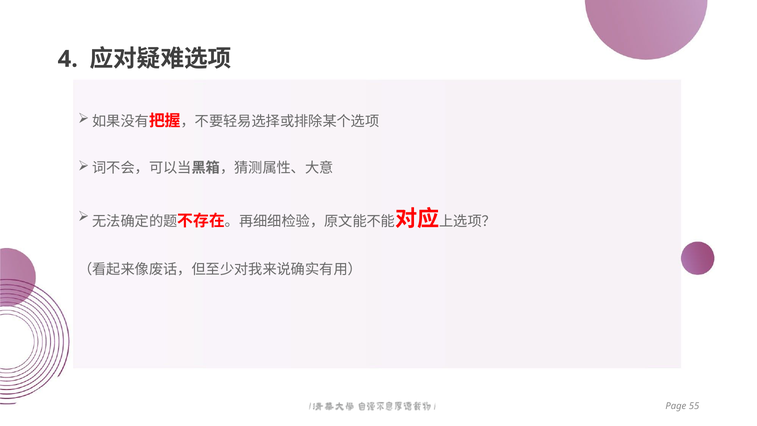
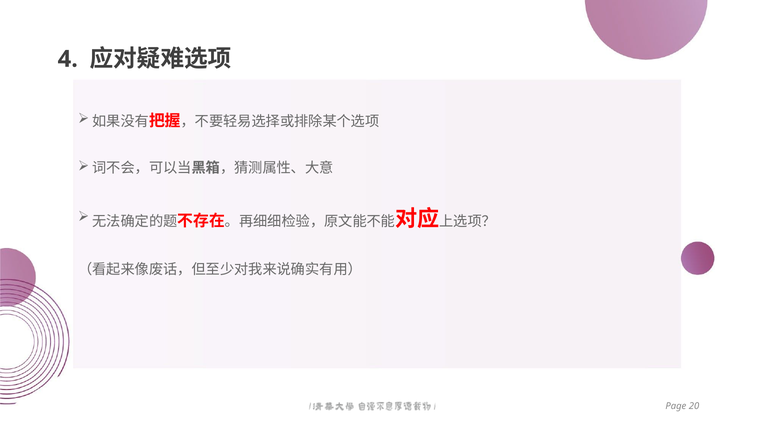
55: 55 -> 20 (694, 406)
